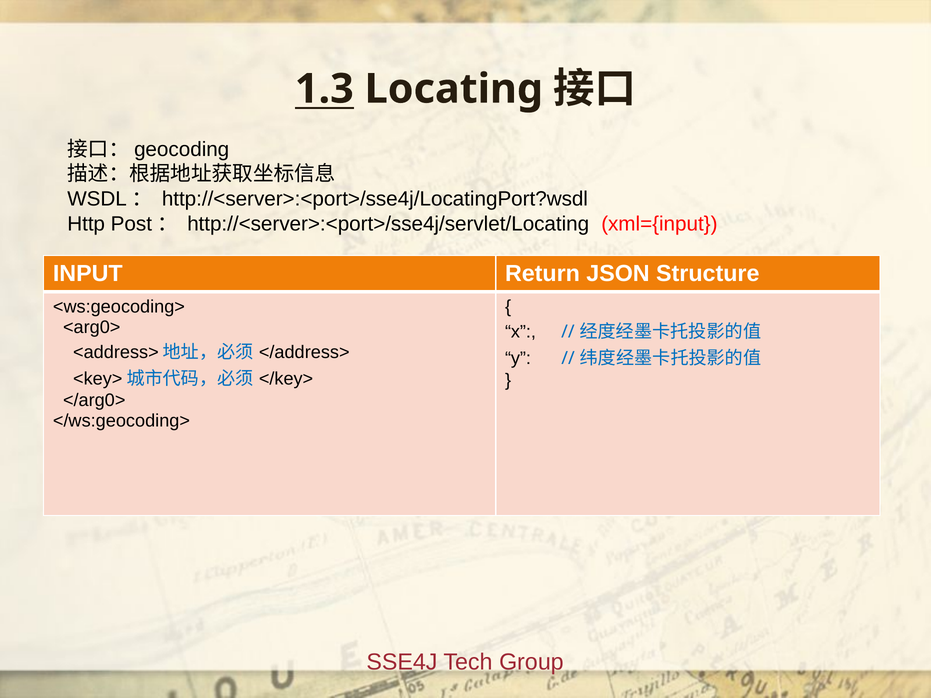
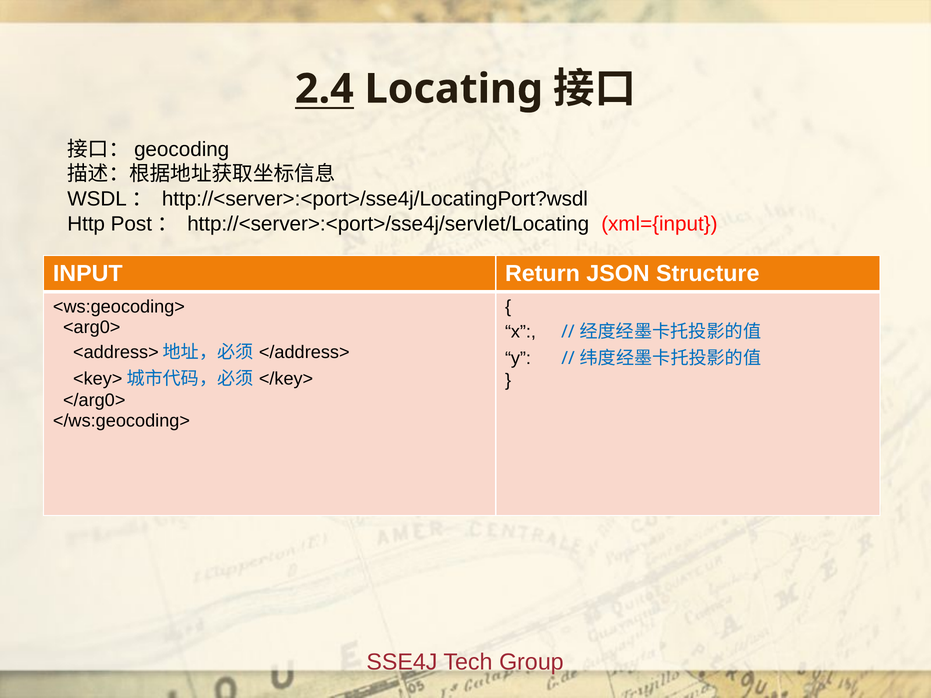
1.3: 1.3 -> 2.4 (324, 89)
